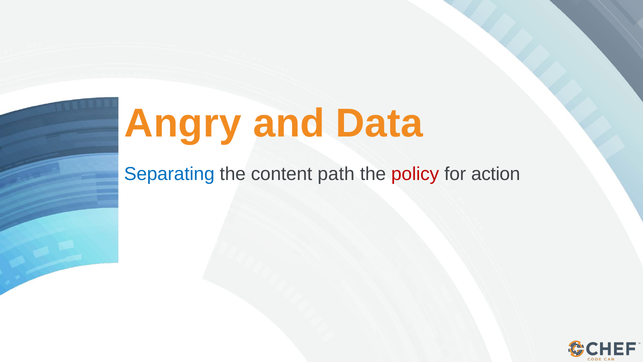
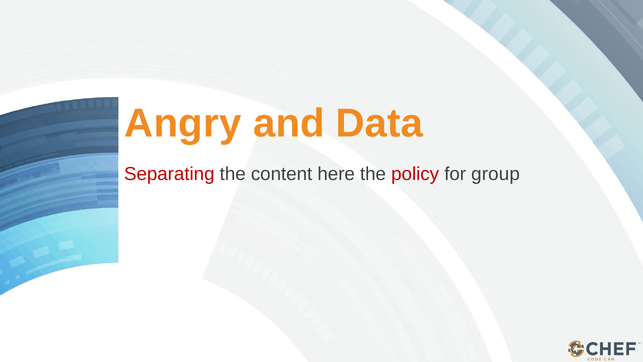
Separating colour: blue -> red (169, 174)
path: path -> here (336, 174)
action: action -> group (496, 174)
